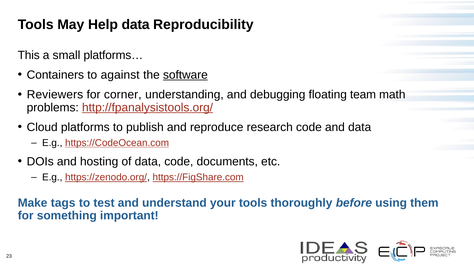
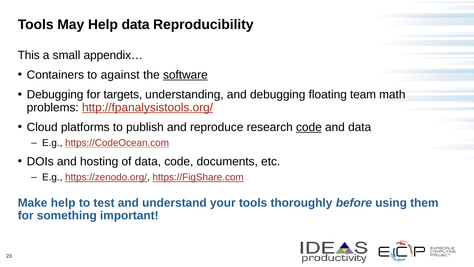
platforms…: platforms… -> appendix… (113, 55)
Reviewers: Reviewers -> Debugging (55, 95)
corner: corner -> targets (123, 95)
code underline: none -> present (309, 127)
Make tags: tags -> help (63, 203)
